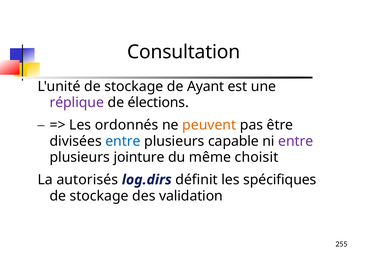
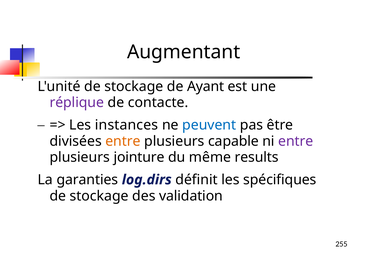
Consultation: Consultation -> Augmentant (184, 52)
élections: élections -> contacte (158, 103)
ordonnés: ordonnés -> instances (127, 125)
peuvent colour: orange -> blue (209, 125)
entre colour: blue -> orange (123, 141)
choisit: choisit -> results (257, 157)
autorisés: autorisés -> garanties (87, 180)
